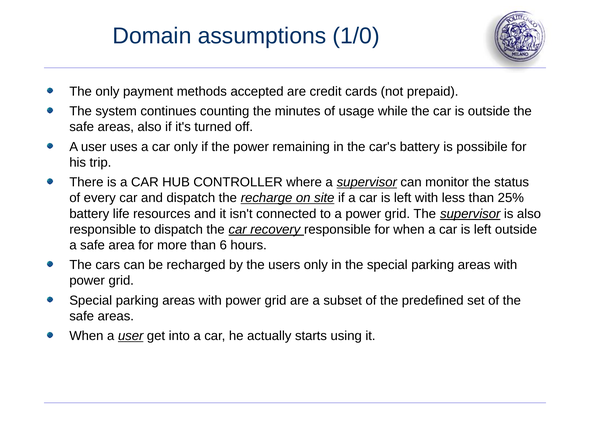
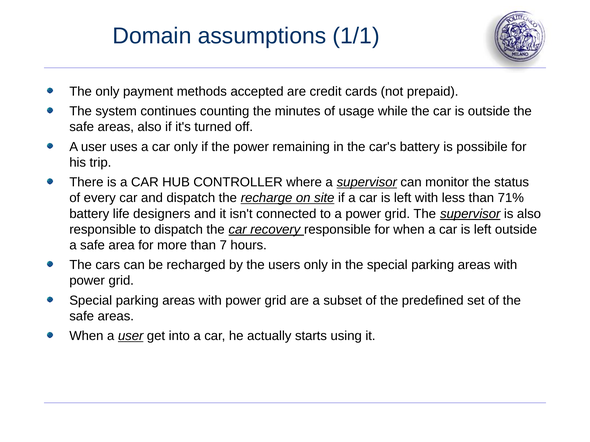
1/0: 1/0 -> 1/1 (356, 36)
25%: 25% -> 71% (511, 198)
resources: resources -> designers (162, 214)
6: 6 -> 7 (223, 245)
